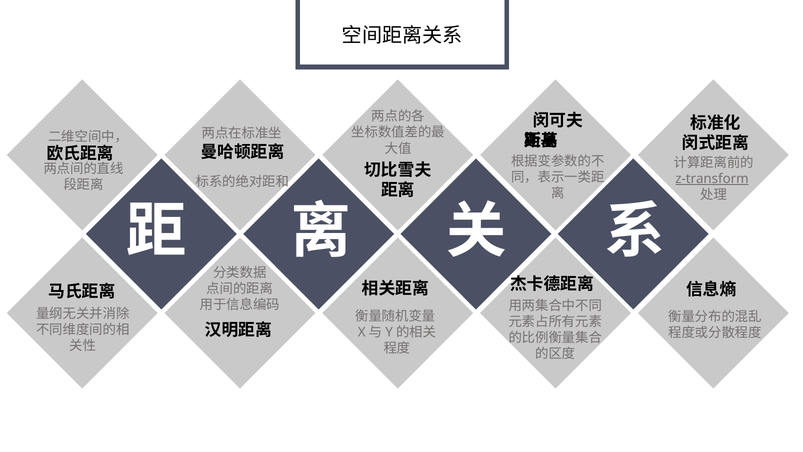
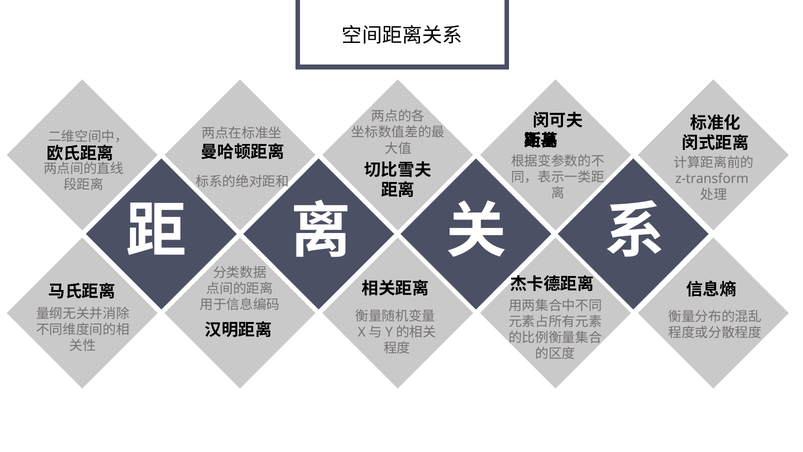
z-transform underline: present -> none (712, 179)
